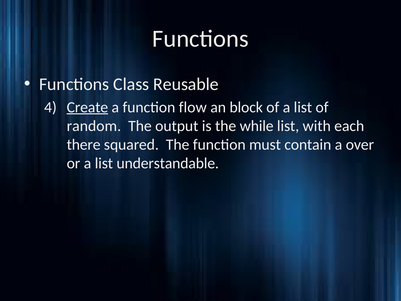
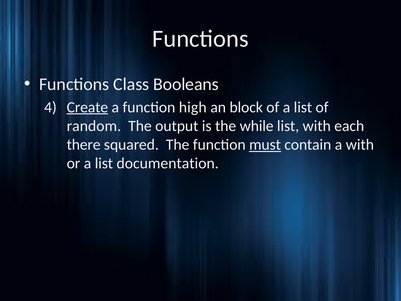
Reusable: Reusable -> Booleans (186, 84)
flow: flow -> high (193, 107)
must underline: none -> present (265, 145)
a over: over -> with (360, 145)
understandable: understandable -> documentation (168, 163)
